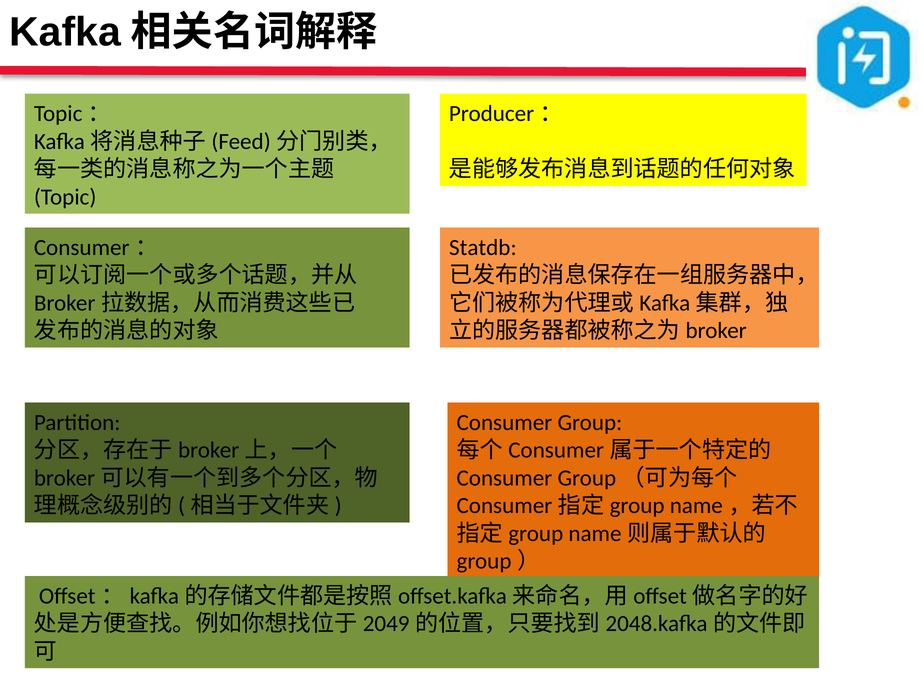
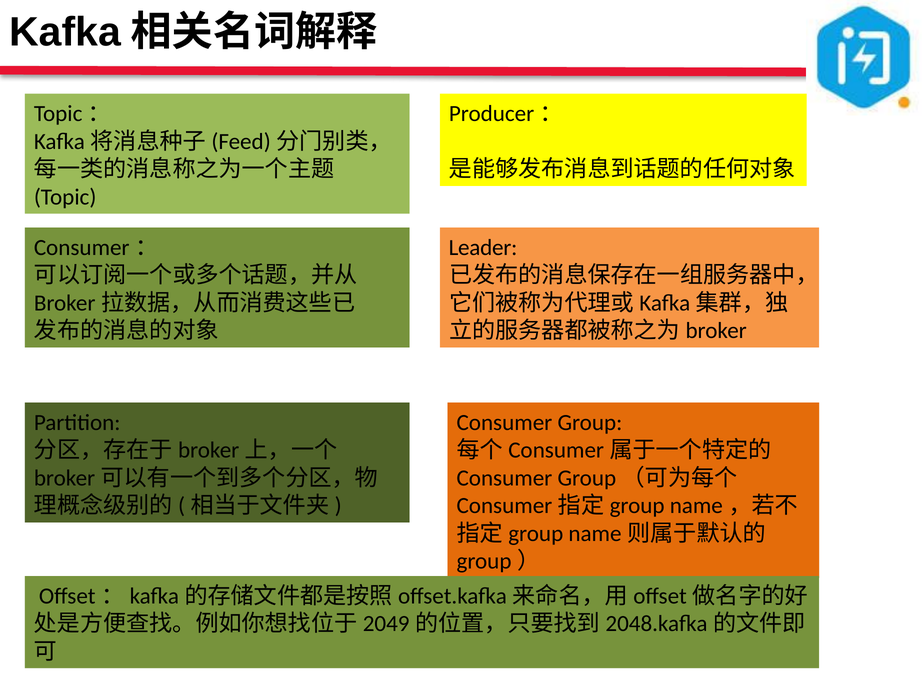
Statdb: Statdb -> Leader (483, 248)
